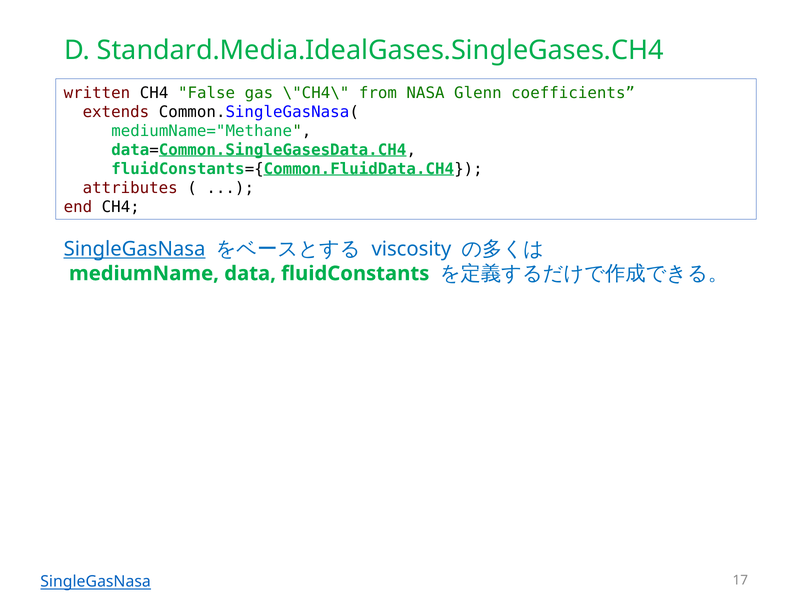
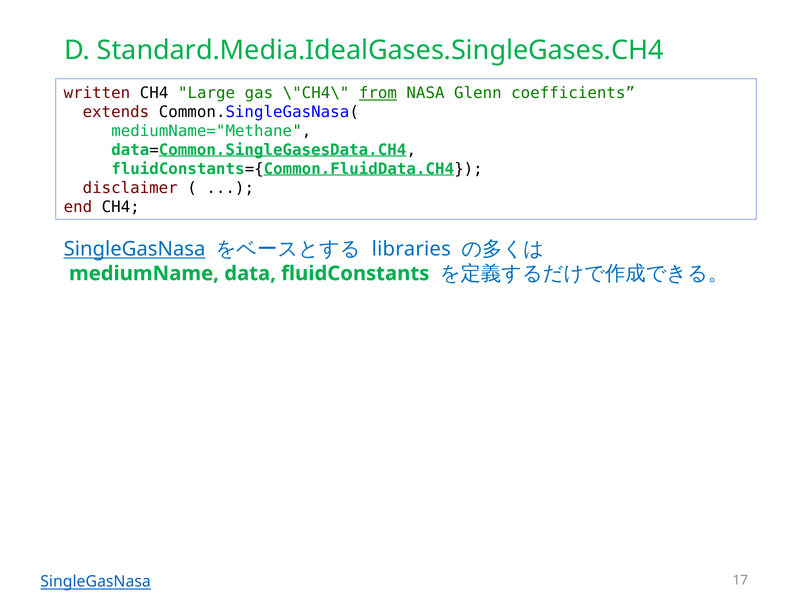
False: False -> Large (207, 93)
from underline: none -> present (378, 93)
attributes: attributes -> disclaimer (130, 188)
viscosity: viscosity -> libraries (411, 249)
